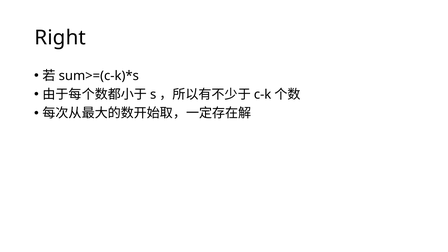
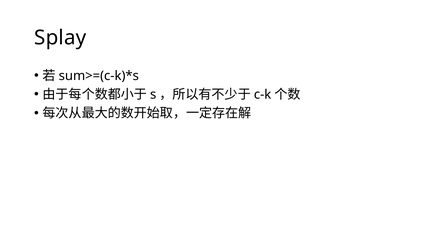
Right: Right -> Splay (60, 38)
